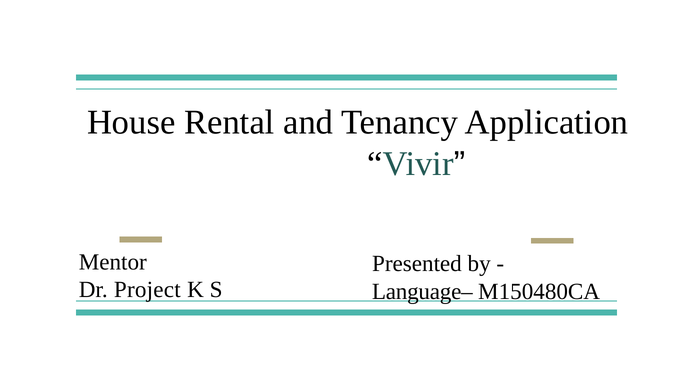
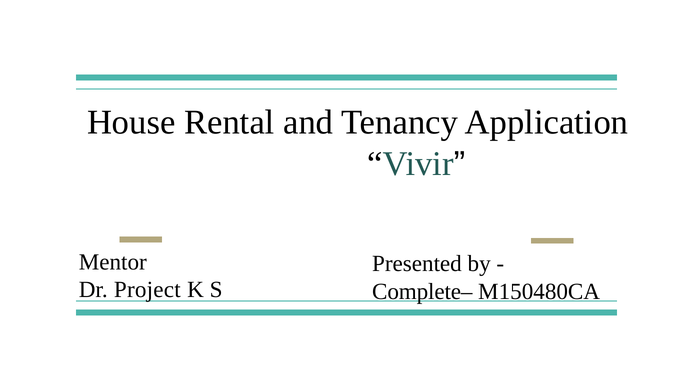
Language–: Language– -> Complete– (422, 291)
